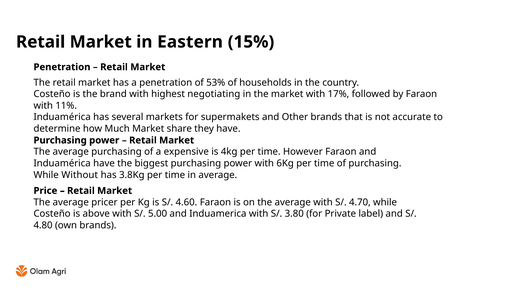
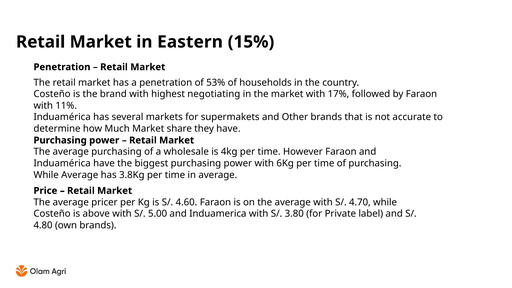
expensive: expensive -> wholesale (186, 152)
While Without: Without -> Average (80, 175)
